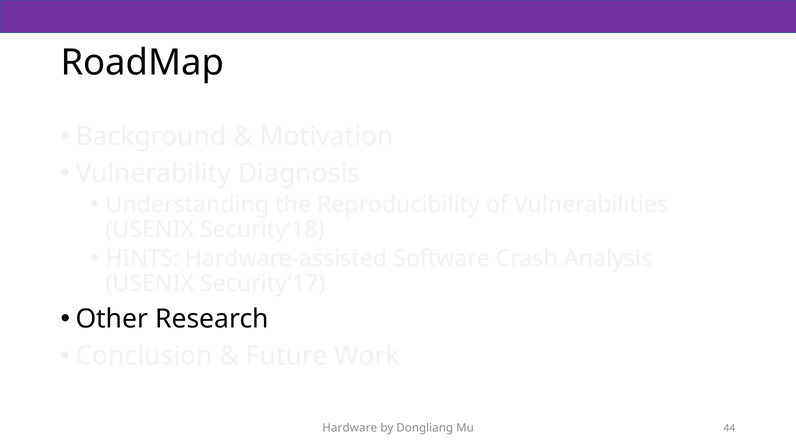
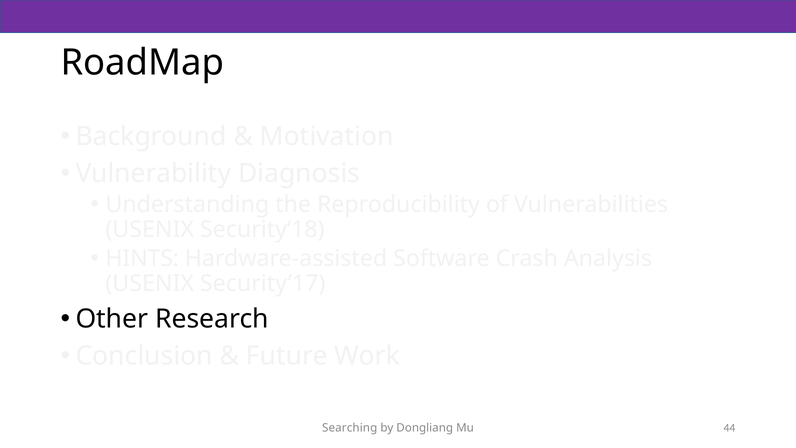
Hardware: Hardware -> Searching (350, 428)
